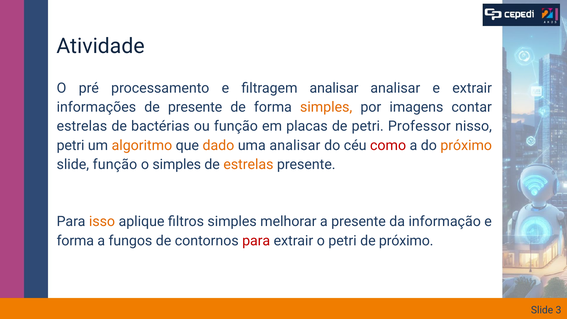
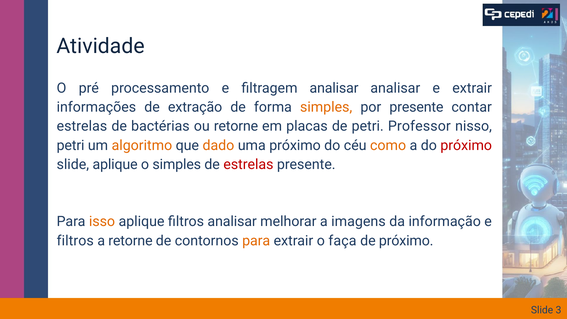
de presente: presente -> extração (195, 107)
por imagens: imagens -> presente (416, 107)
ou função: função -> retorne (236, 126)
uma analisar: analisar -> próximo (295, 145)
como colour: red -> orange (388, 145)
próximo colour: orange -> red (466, 145)
slide função: função -> aplique (115, 164)
estrelas colour: orange -> red (248, 164)
filtros simples: simples -> analisar (232, 222)
a presente: presente -> imagens (358, 222)
forma: forma -> filtros (75, 241)
a fungos: fungos -> retorne (130, 241)
para colour: red -> orange (256, 241)
o petri: petri -> faça (342, 241)
